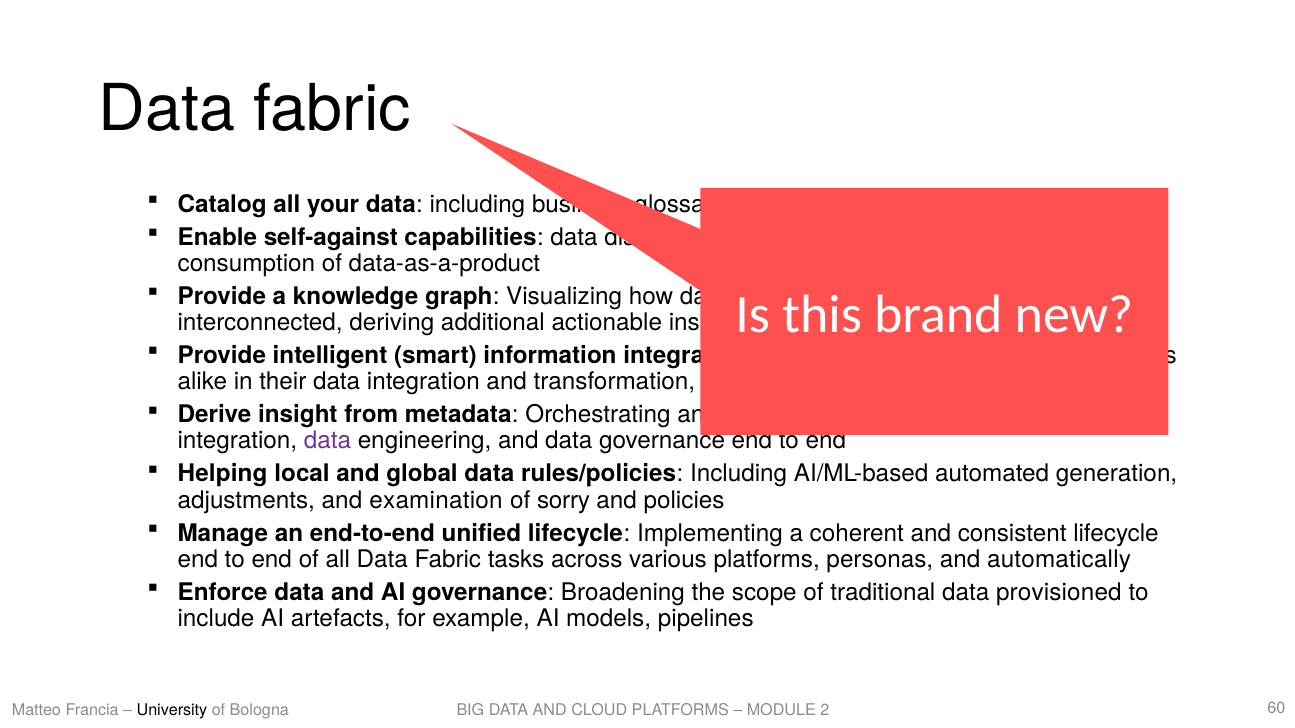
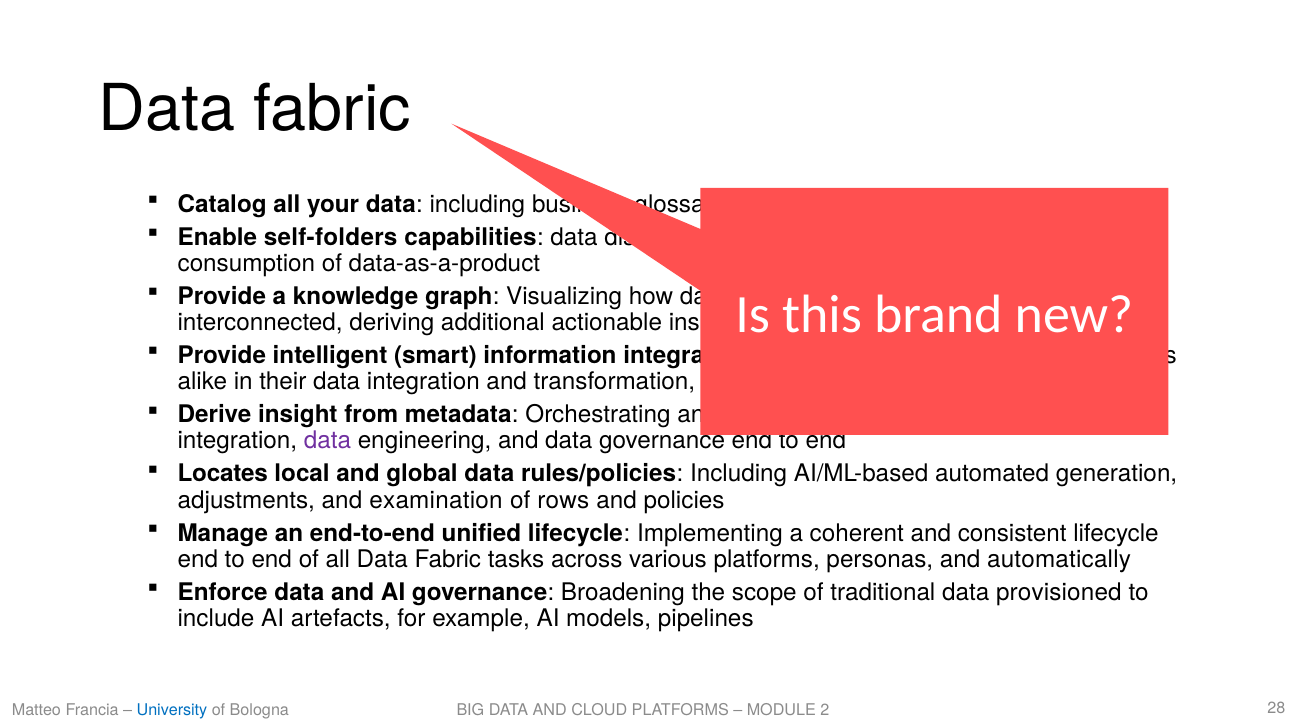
self-against: self-against -> self-folders (331, 237)
Helping: Helping -> Locates (223, 474)
sorry: sorry -> rows (563, 500)
University colour: black -> blue (172, 710)
60: 60 -> 28 (1276, 708)
